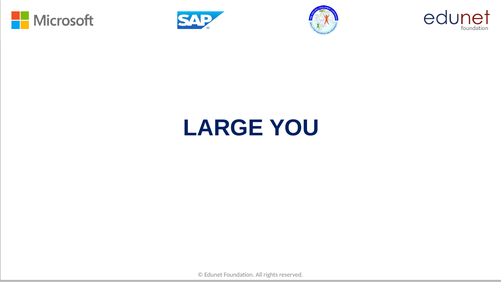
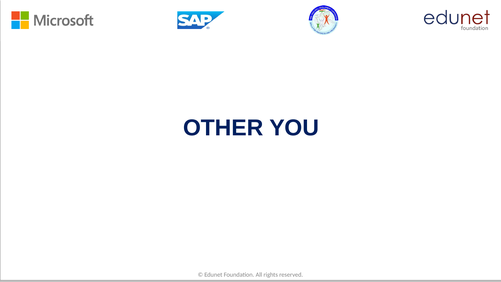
LARGE: LARGE -> OTHER (223, 128)
